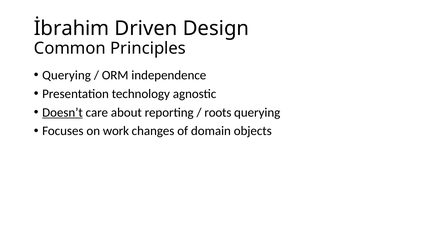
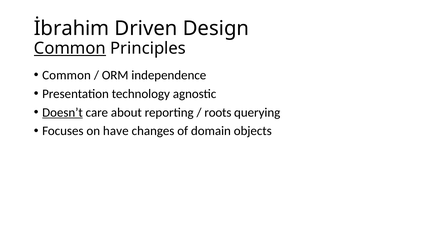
Common underline: none -> present (70, 48)
Querying: Querying -> Common (67, 75)
work: work -> have (116, 131)
